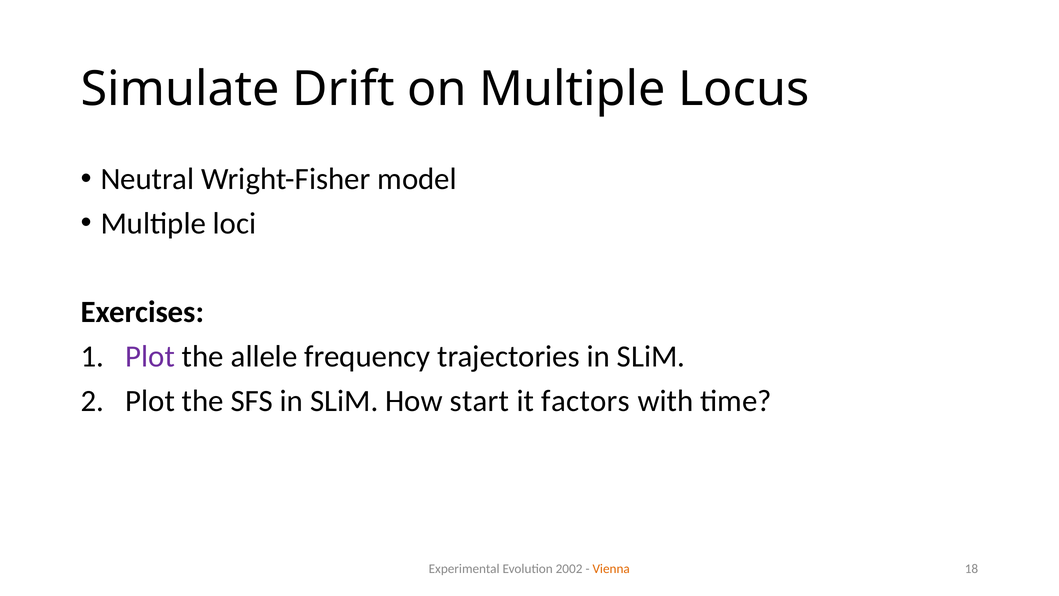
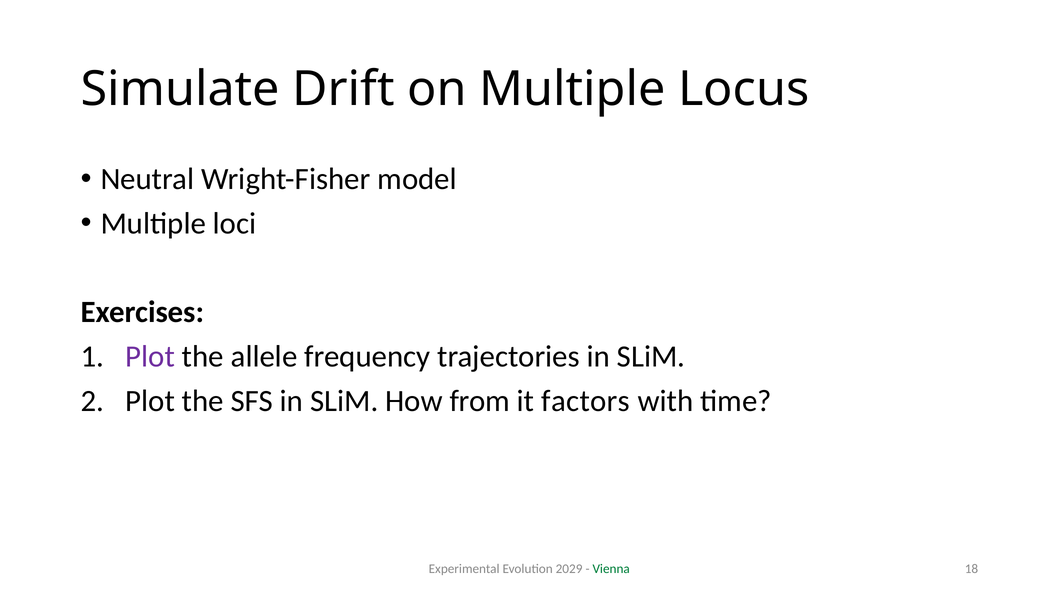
start: start -> from (480, 401)
2002: 2002 -> 2029 (569, 569)
Vienna colour: orange -> green (611, 569)
